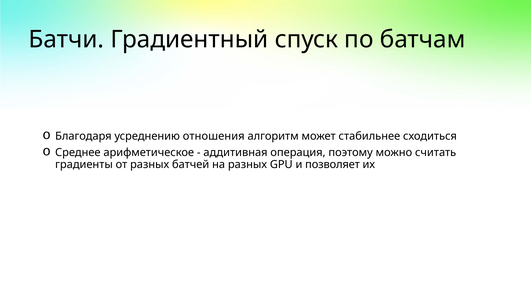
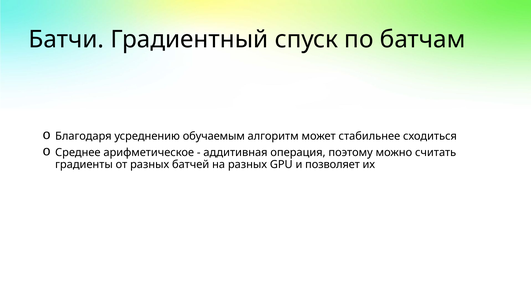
отношения: отношения -> обучаемым (214, 136)
